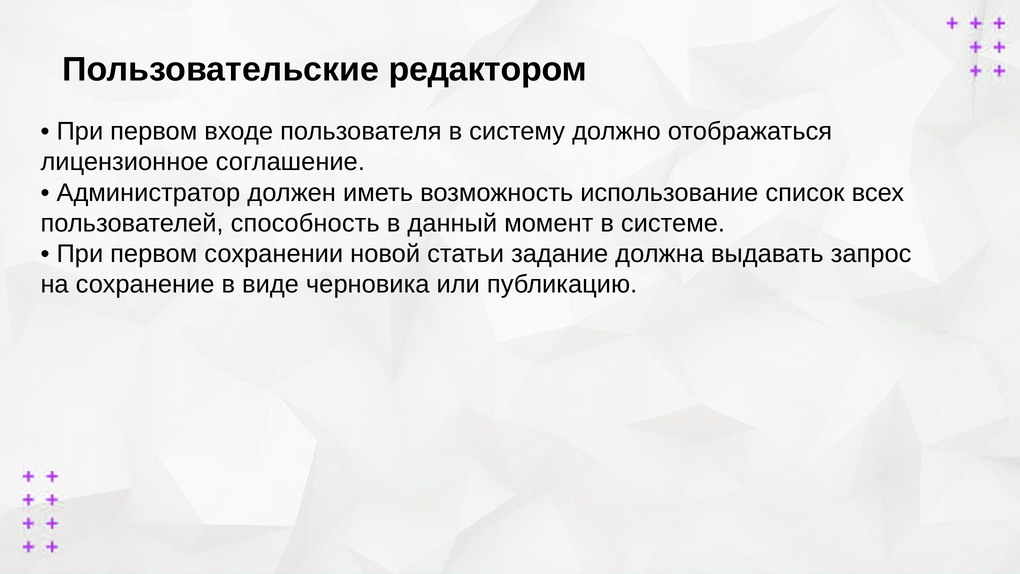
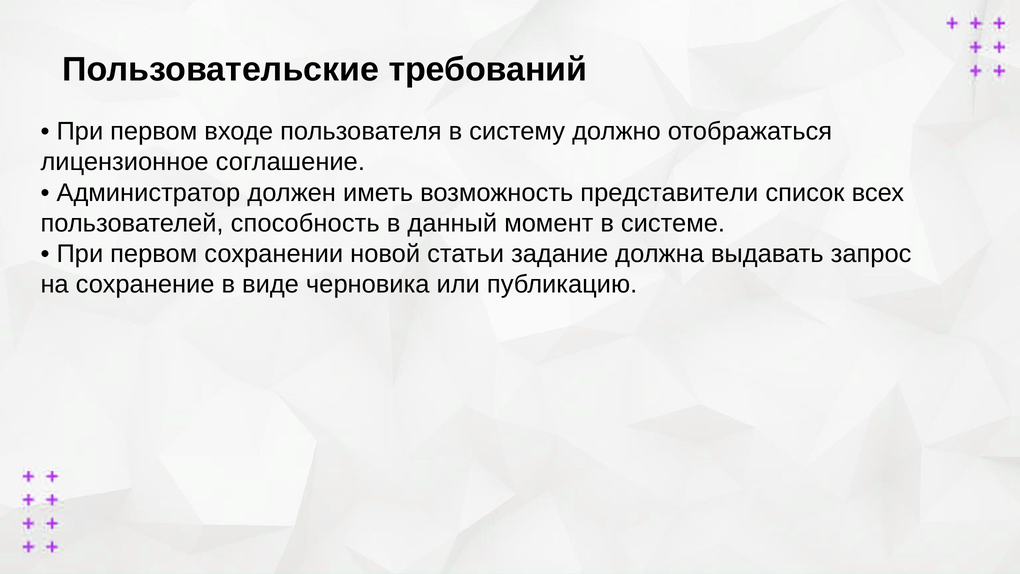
редактором: редактором -> требований (488, 70)
использование: использование -> представители (669, 193)
